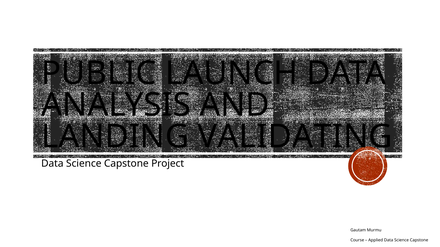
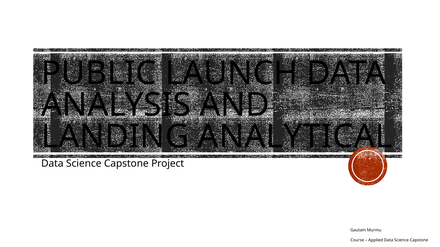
VALIDATING: VALIDATING -> ANALYTICAL (295, 137)
